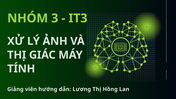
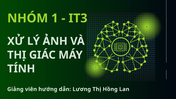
3: 3 -> 1 (55, 18)
